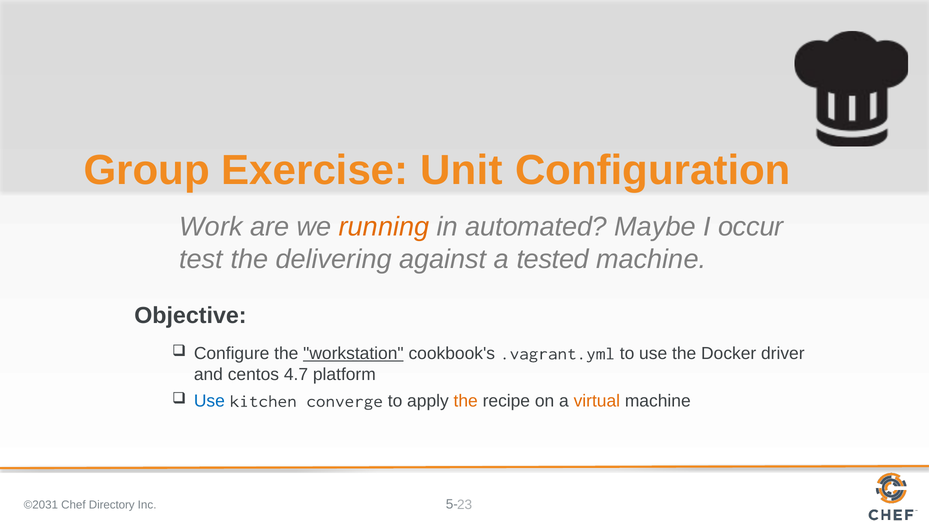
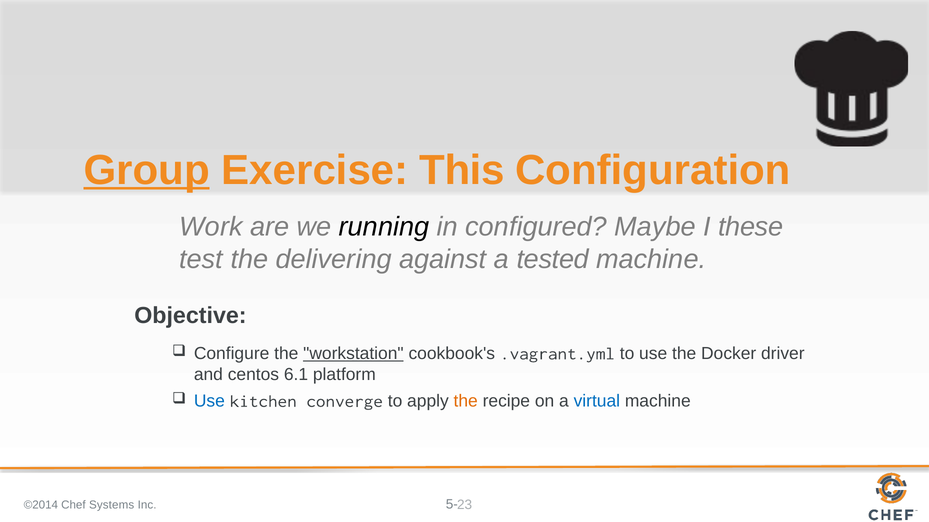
Group underline: none -> present (147, 170)
Unit: Unit -> This (462, 170)
running colour: orange -> black (384, 227)
automated: automated -> configured (536, 227)
occur: occur -> these (751, 227)
4.7: 4.7 -> 6.1 (296, 375)
virtual colour: orange -> blue (597, 402)
©2031: ©2031 -> ©2014 (41, 506)
Directory: Directory -> Systems (112, 506)
